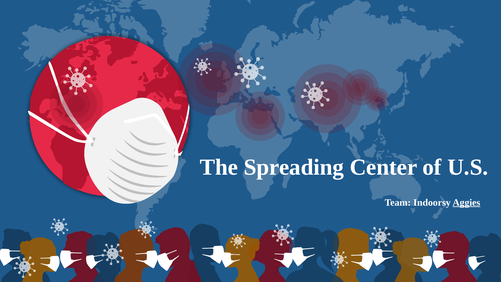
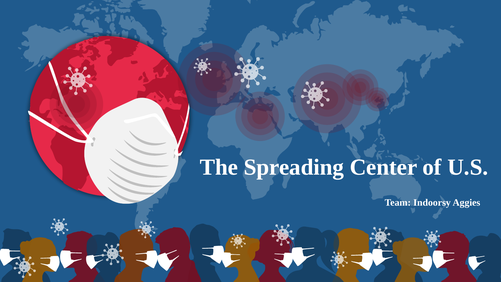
Aggies underline: present -> none (466, 202)
